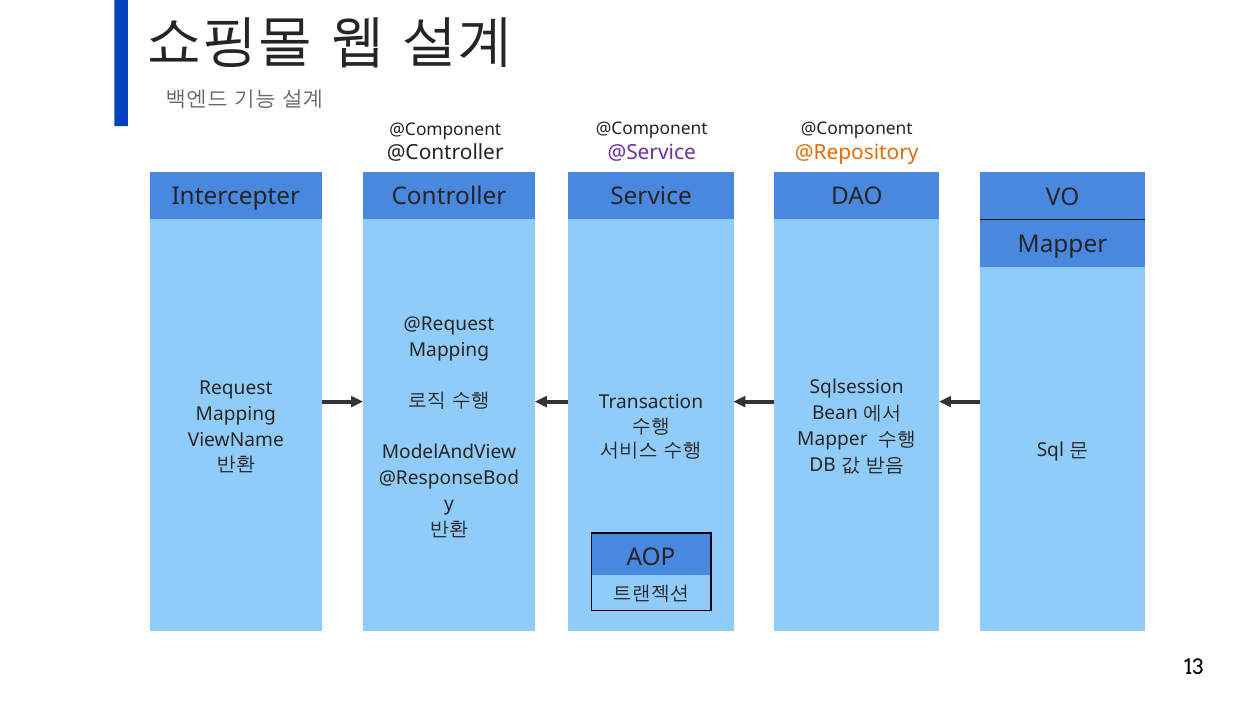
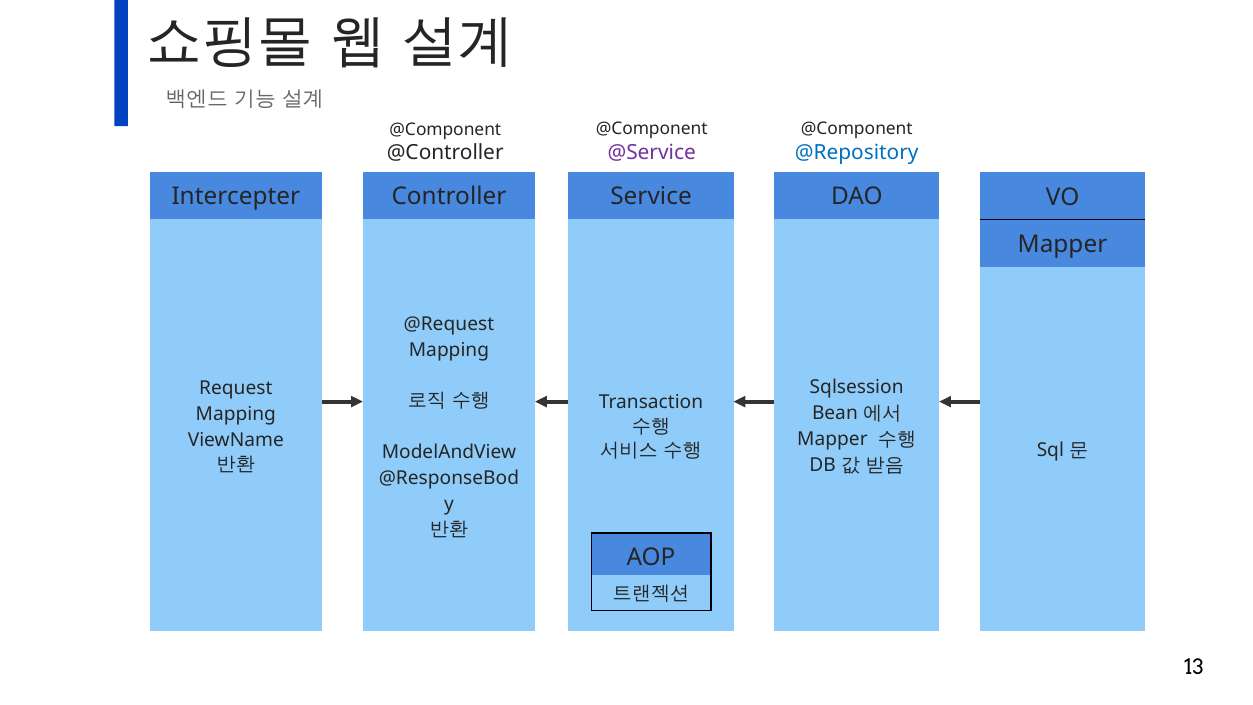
@Repository colour: orange -> blue (857, 152)
